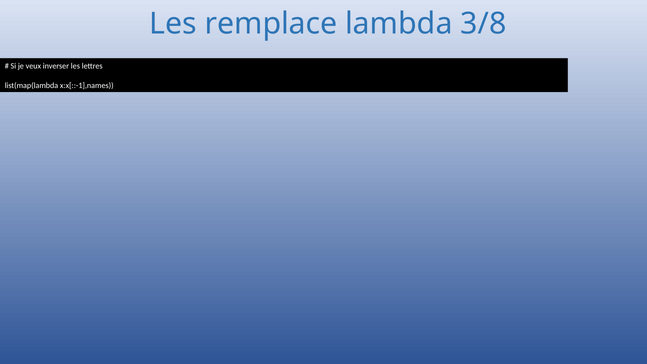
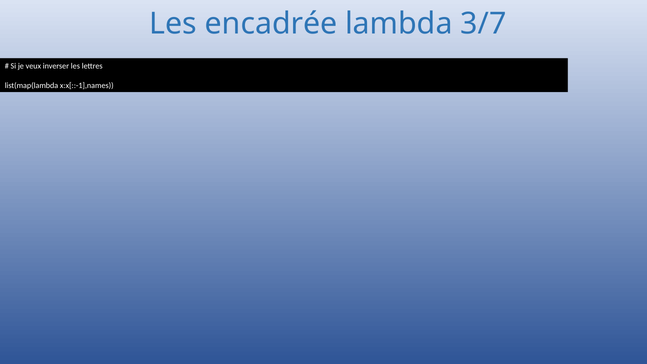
remplace: remplace -> encadrée (271, 24)
3/8: 3/8 -> 3/7 (483, 24)
